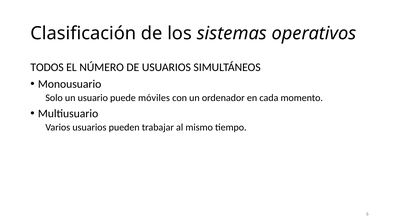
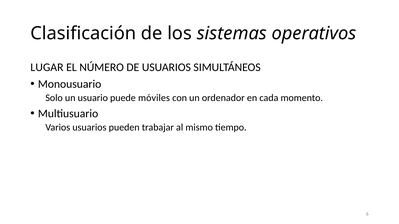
TODOS: TODOS -> LUGAR (47, 67)
